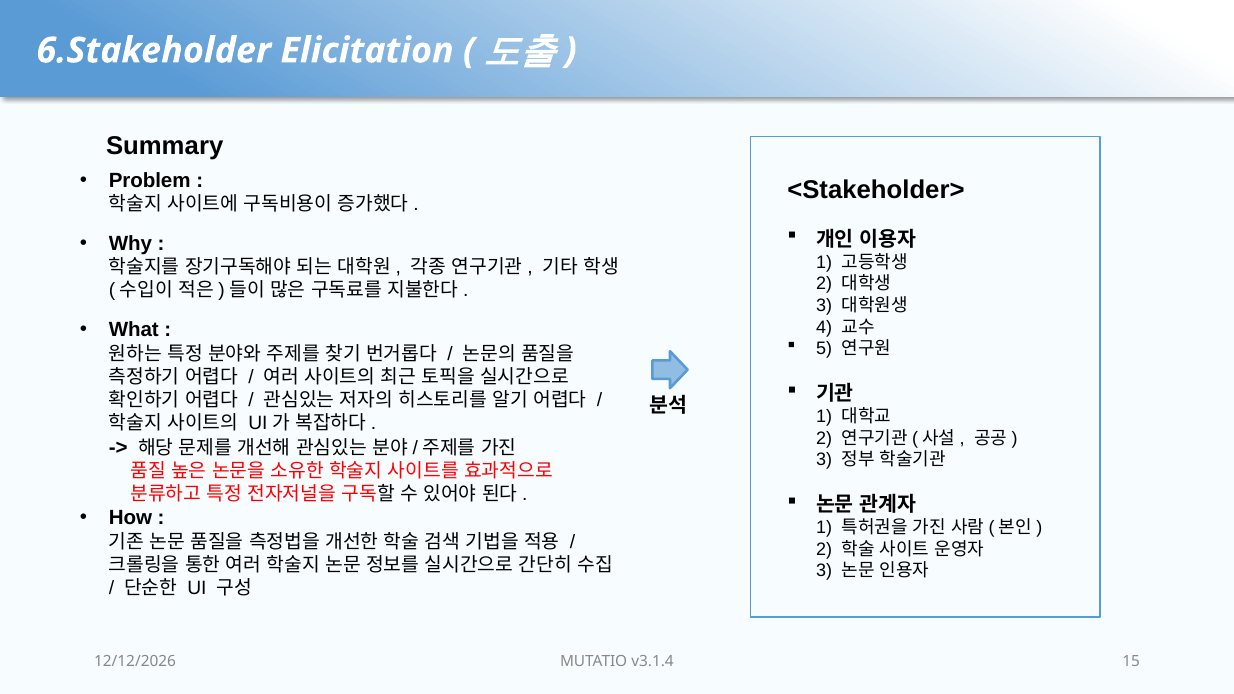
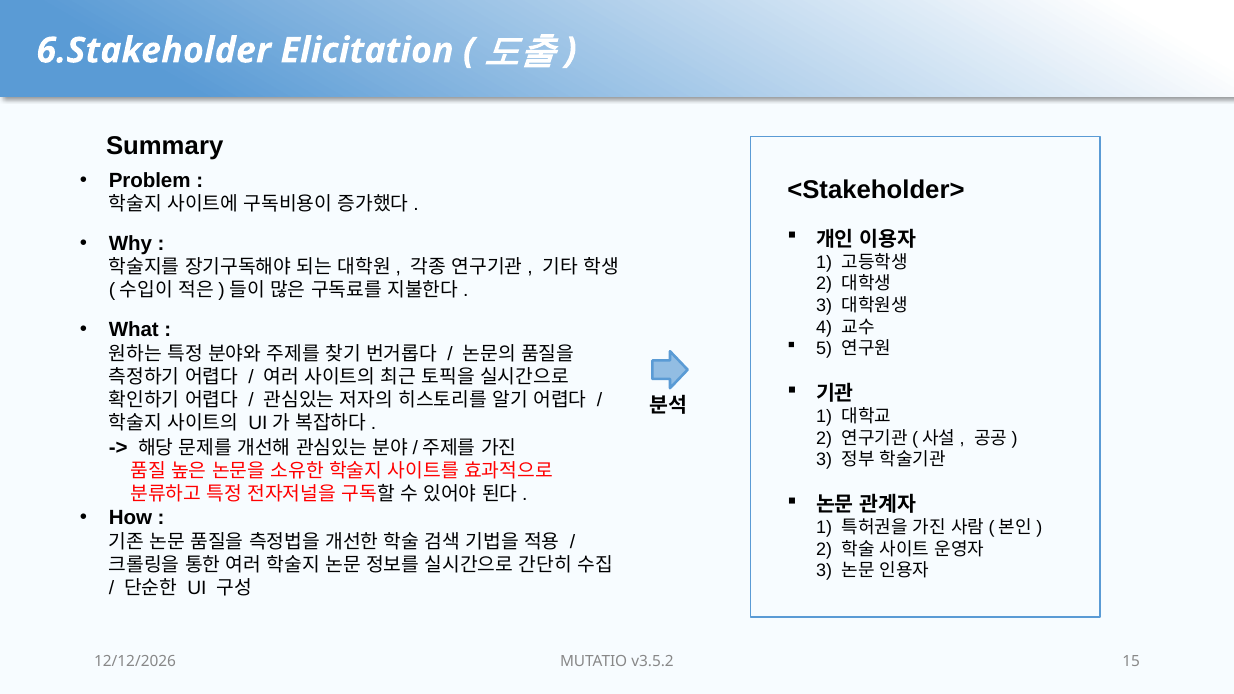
v3.1.4: v3.1.4 -> v3.5.2 (653, 662)
